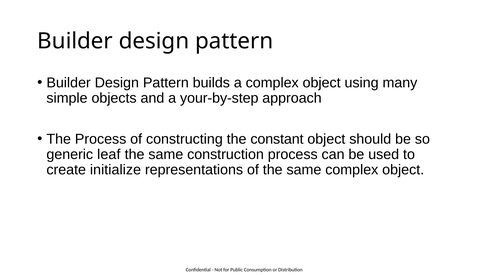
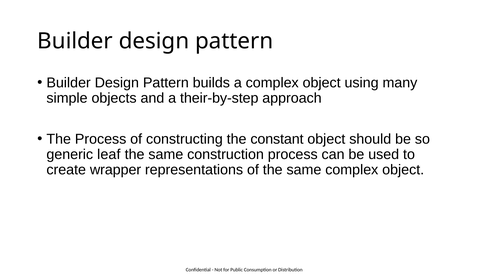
your-by-step: your-by-step -> their-by-step (219, 98)
initialize: initialize -> wrapper (116, 170)
